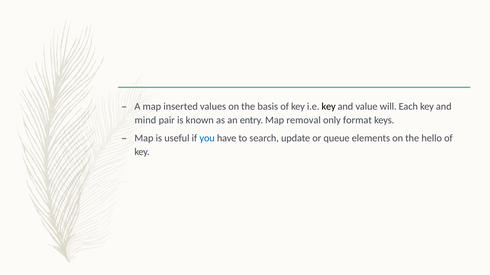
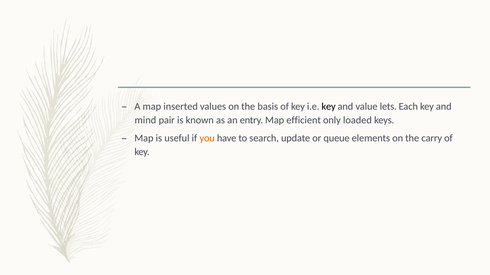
will: will -> lets (388, 107)
removal: removal -> efficient (304, 120)
format: format -> loaded (357, 120)
you colour: blue -> orange (207, 138)
hello: hello -> carry (432, 138)
